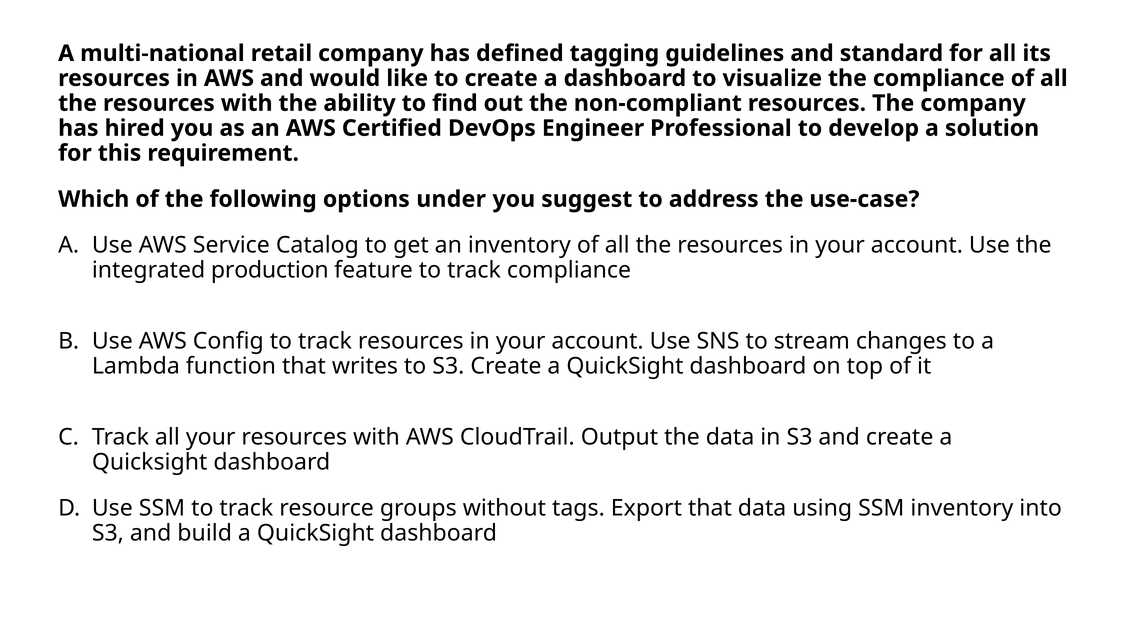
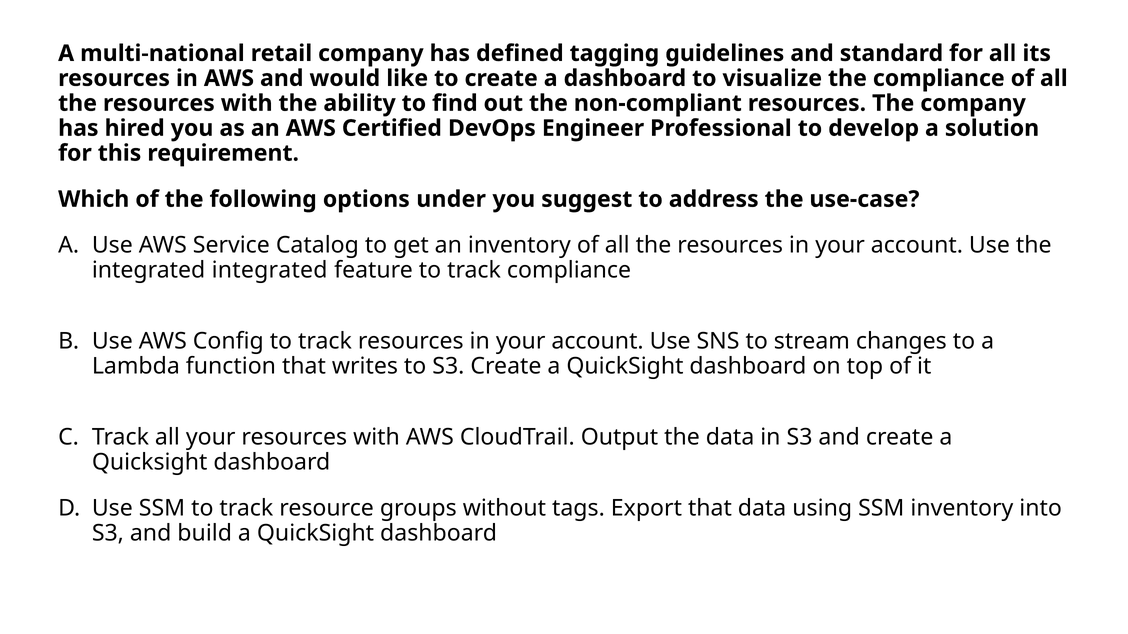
integrated production: production -> integrated (270, 270)
